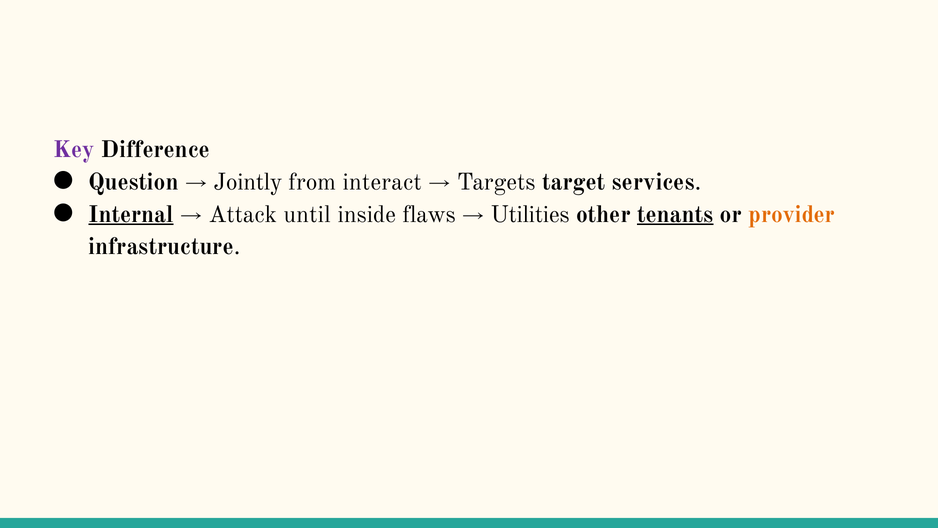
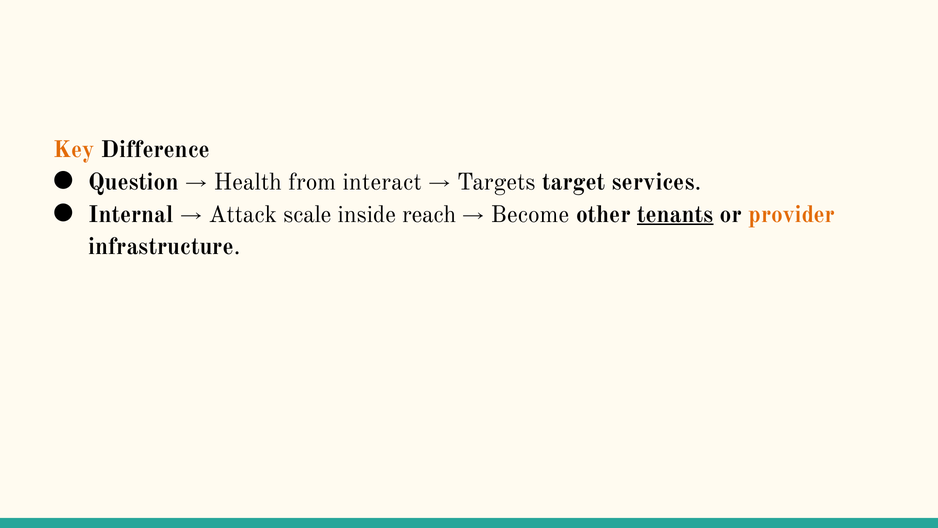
Key colour: purple -> orange (74, 149)
Jointly: Jointly -> Health (248, 182)
Internal underline: present -> none (131, 214)
until: until -> scale (307, 214)
flaws: flaws -> reach (429, 214)
Utilities: Utilities -> Become (530, 214)
